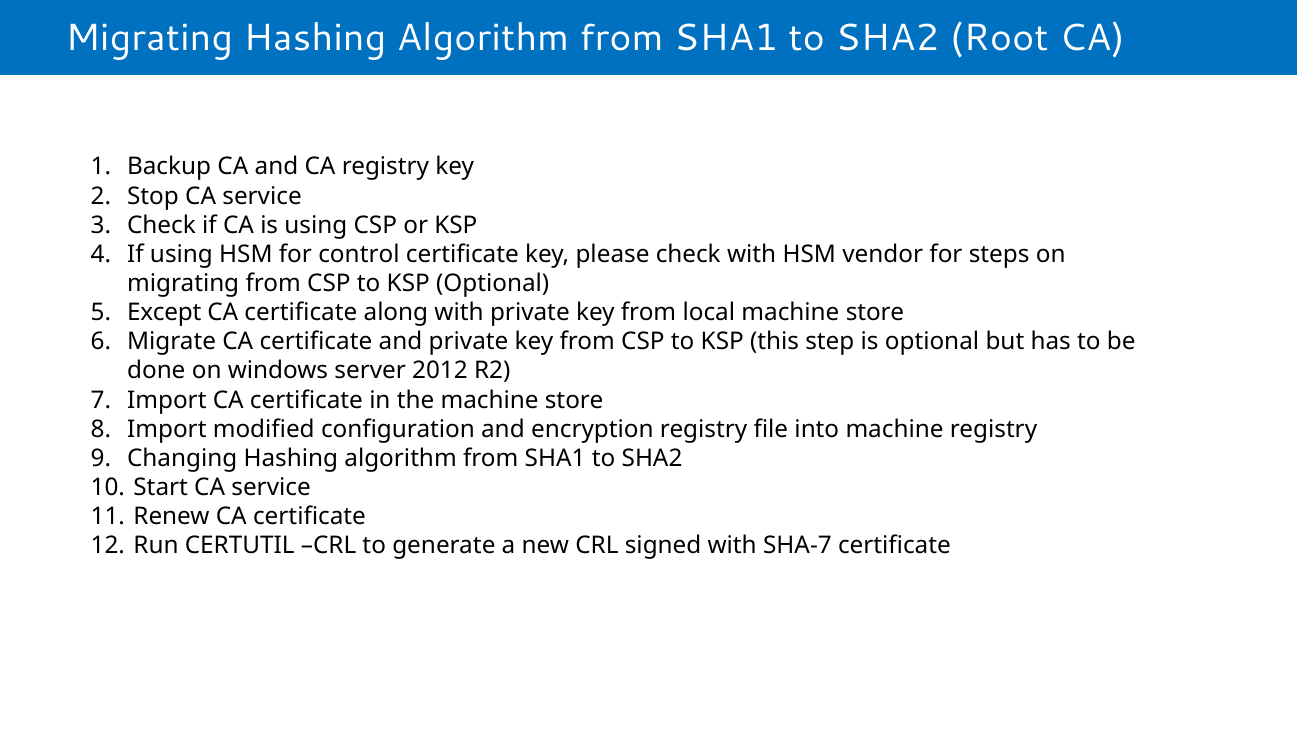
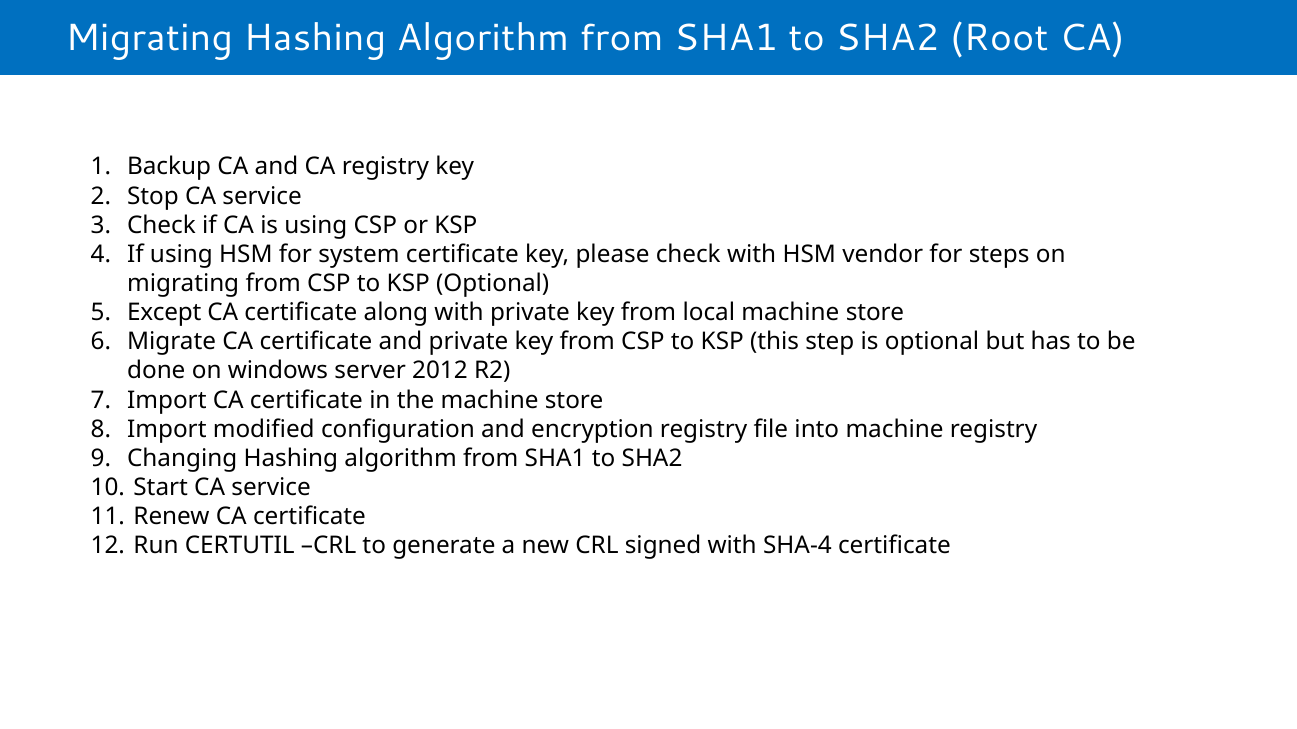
control: control -> system (359, 254)
SHA-7: SHA-7 -> SHA-4 (797, 546)
